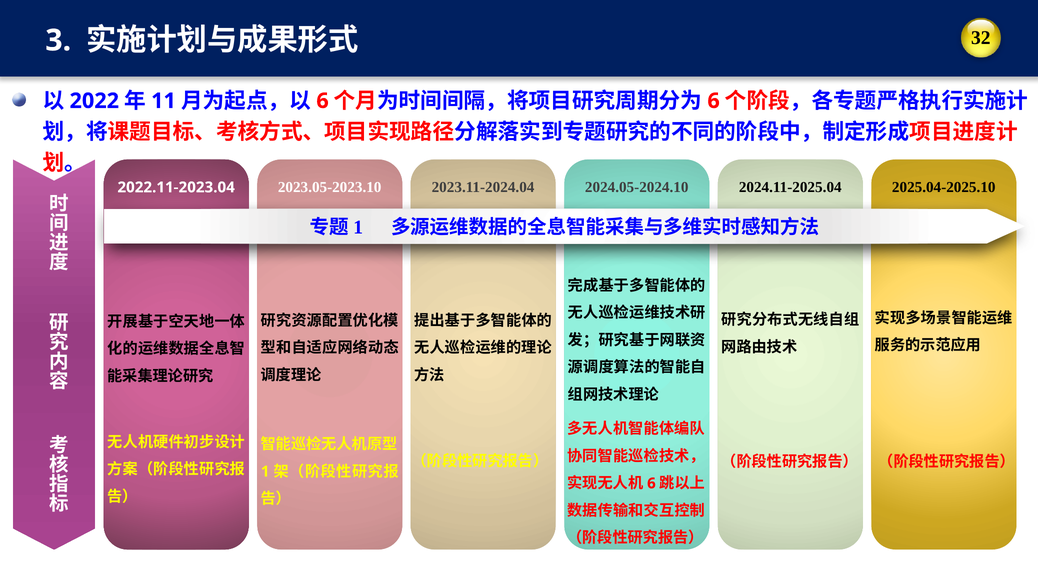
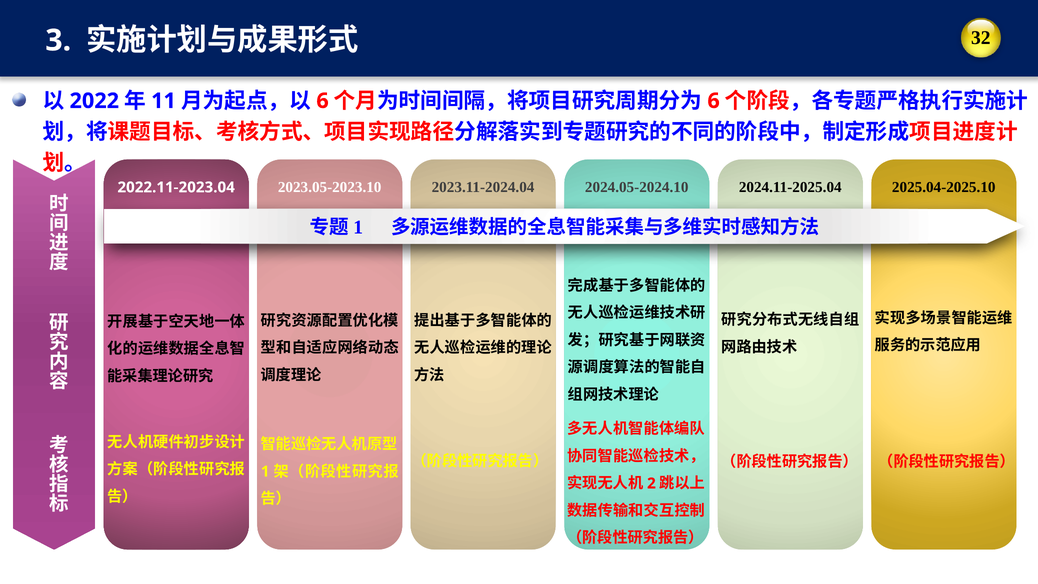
6: 6 -> 2 (651, 483)
